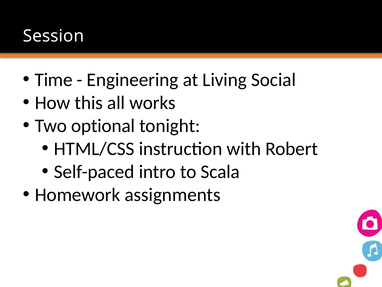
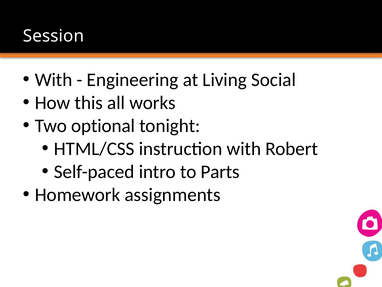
Time: Time -> With (54, 80)
Scala: Scala -> Parts (220, 171)
